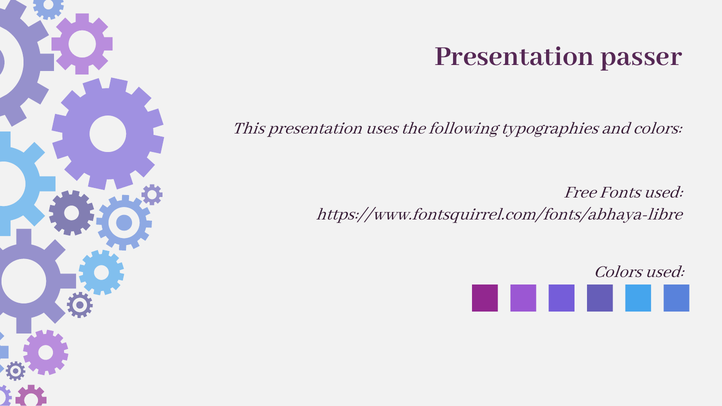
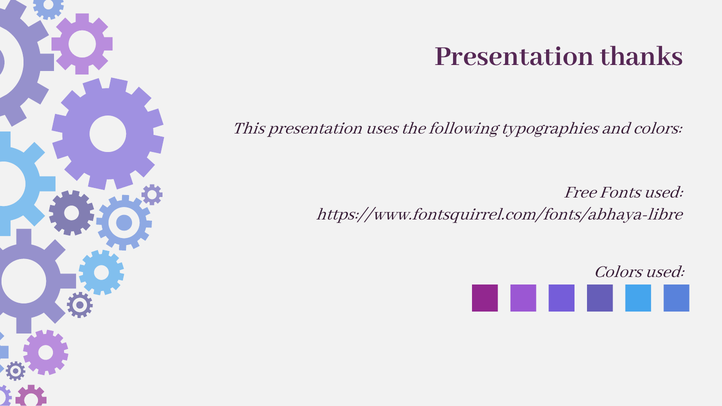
passer: passer -> thanks (641, 55)
